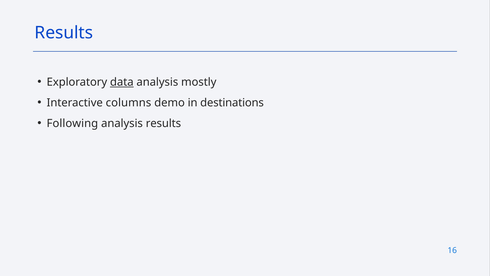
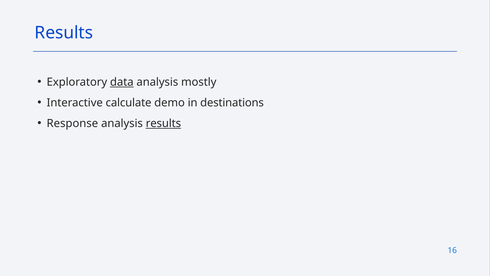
columns: columns -> calculate (129, 103)
Following: Following -> Response (72, 123)
results underline: none -> present (163, 123)
